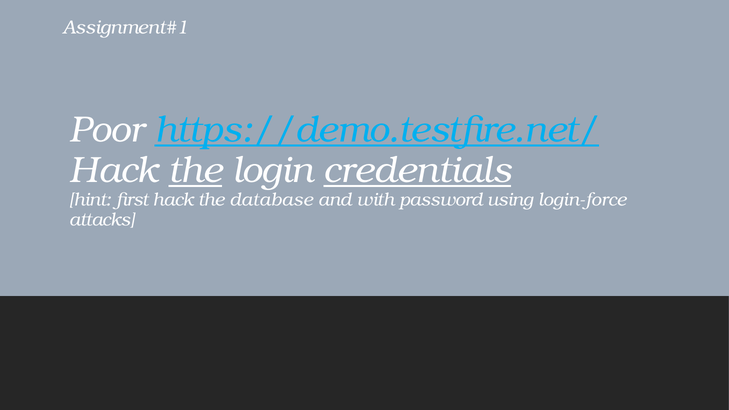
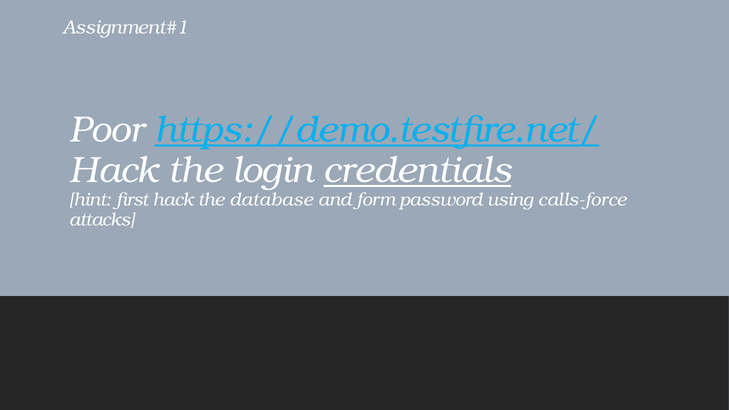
the underline: present -> none (195, 170)
with: with -> form (376, 200)
login-force: login-force -> calls-force (583, 200)
